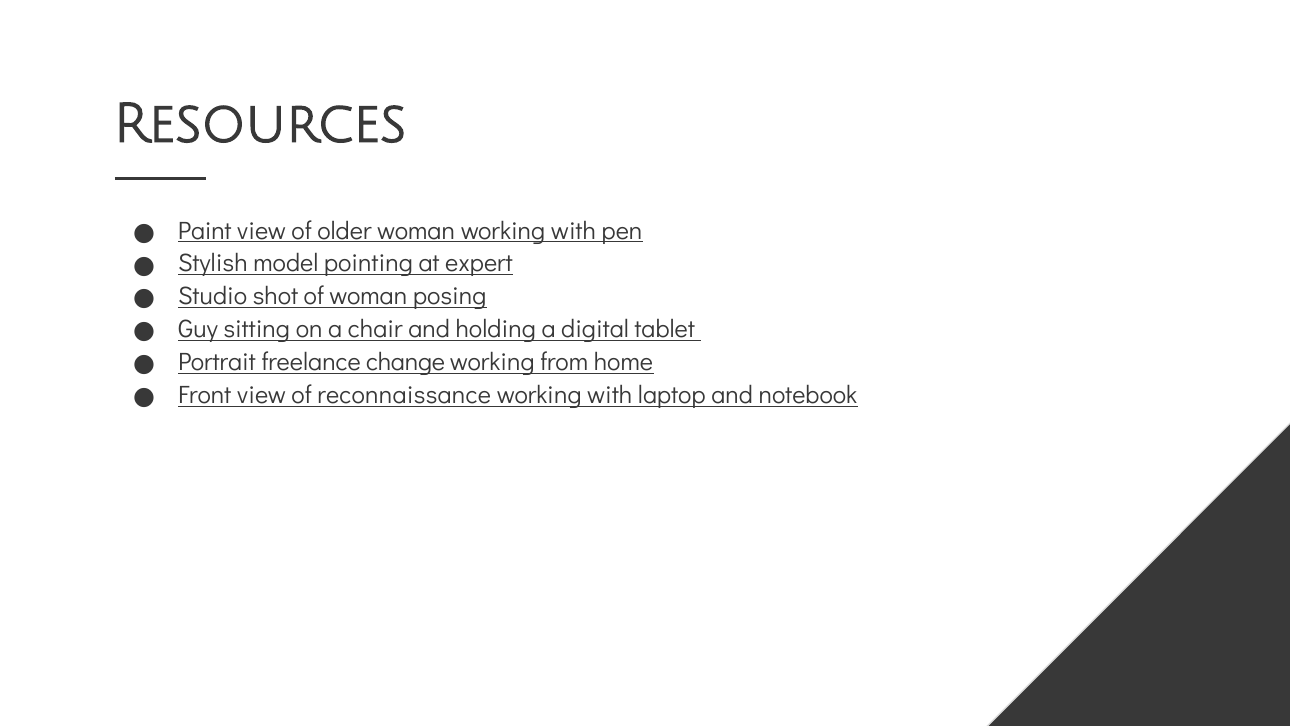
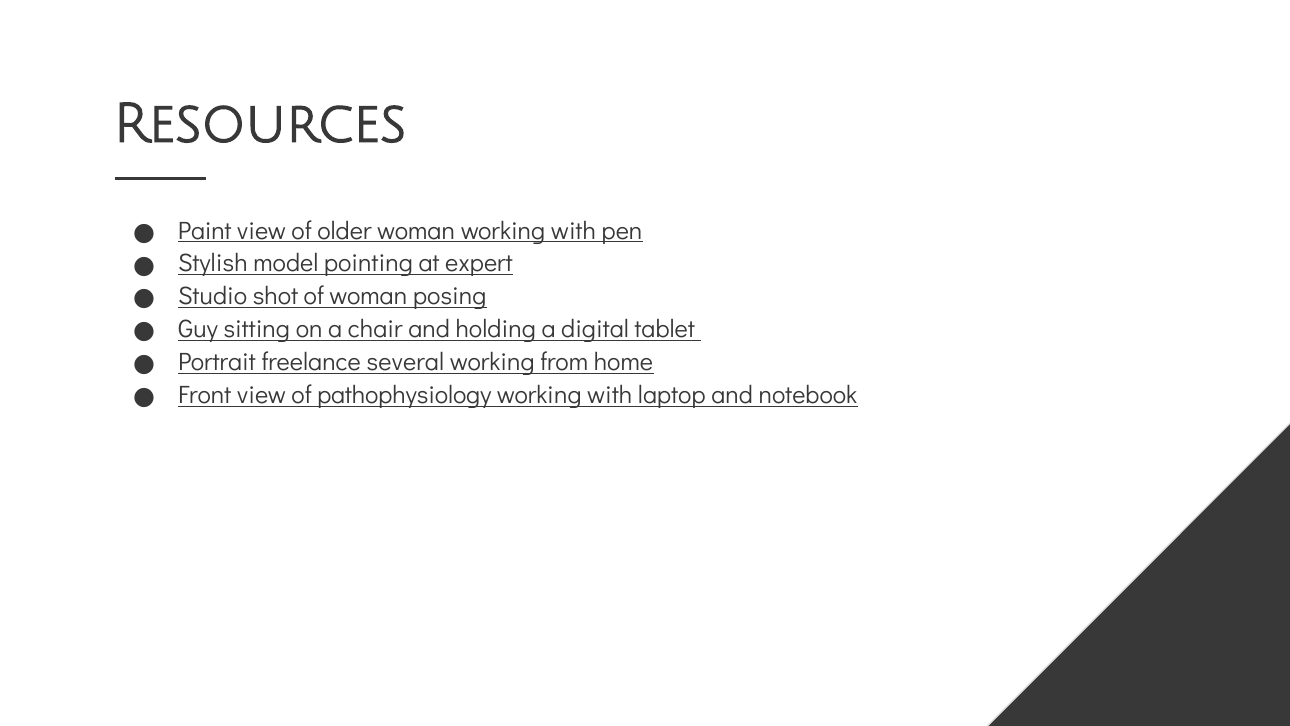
change: change -> several (405, 362)
reconnaissance: reconnaissance -> pathophysiology (404, 395)
